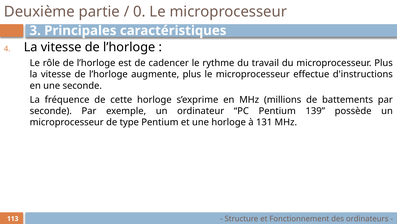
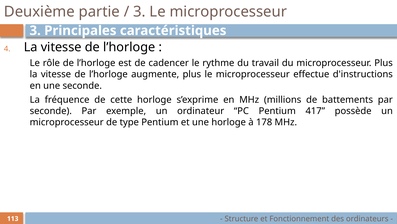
0: 0 -> 3 (139, 12)
139: 139 -> 417 (315, 111)
131: 131 -> 178 (264, 122)
